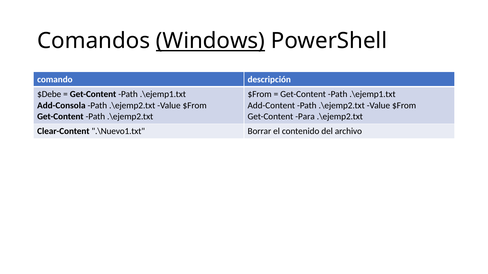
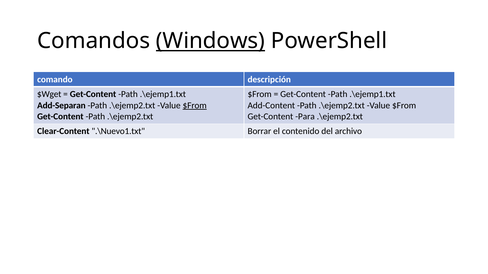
$Debe: $Debe -> $Wget (49, 94)
Add-Consola: Add-Consola -> Add-Separan (61, 106)
$From underline: none -> present (195, 106)
